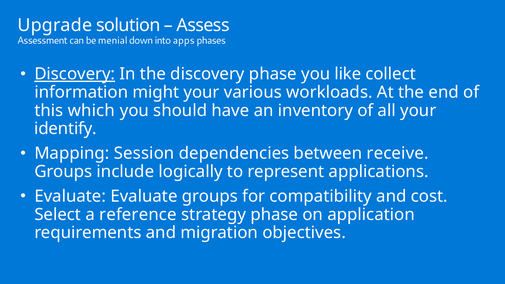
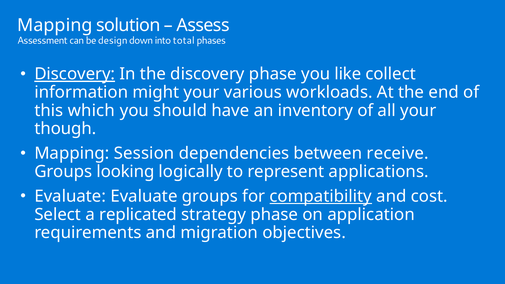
Upgrade: Upgrade -> Mapping (55, 25)
menial: menial -> design (113, 40)
apps: apps -> total (184, 40)
identify: identify -> though (65, 129)
include: include -> looking (125, 172)
compatibility underline: none -> present (321, 196)
reference: reference -> replicated (138, 215)
